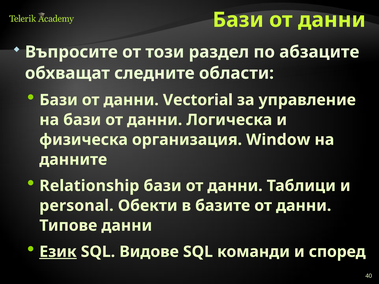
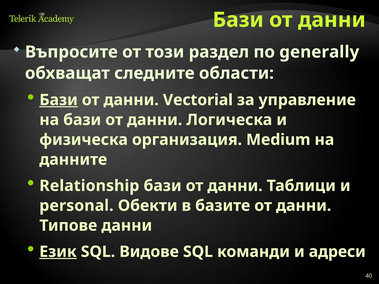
абзаците: абзаците -> generally (319, 52)
Бази underline: none -> present (59, 100)
Window: Window -> Medium (278, 140)
според: според -> адреси (337, 252)
